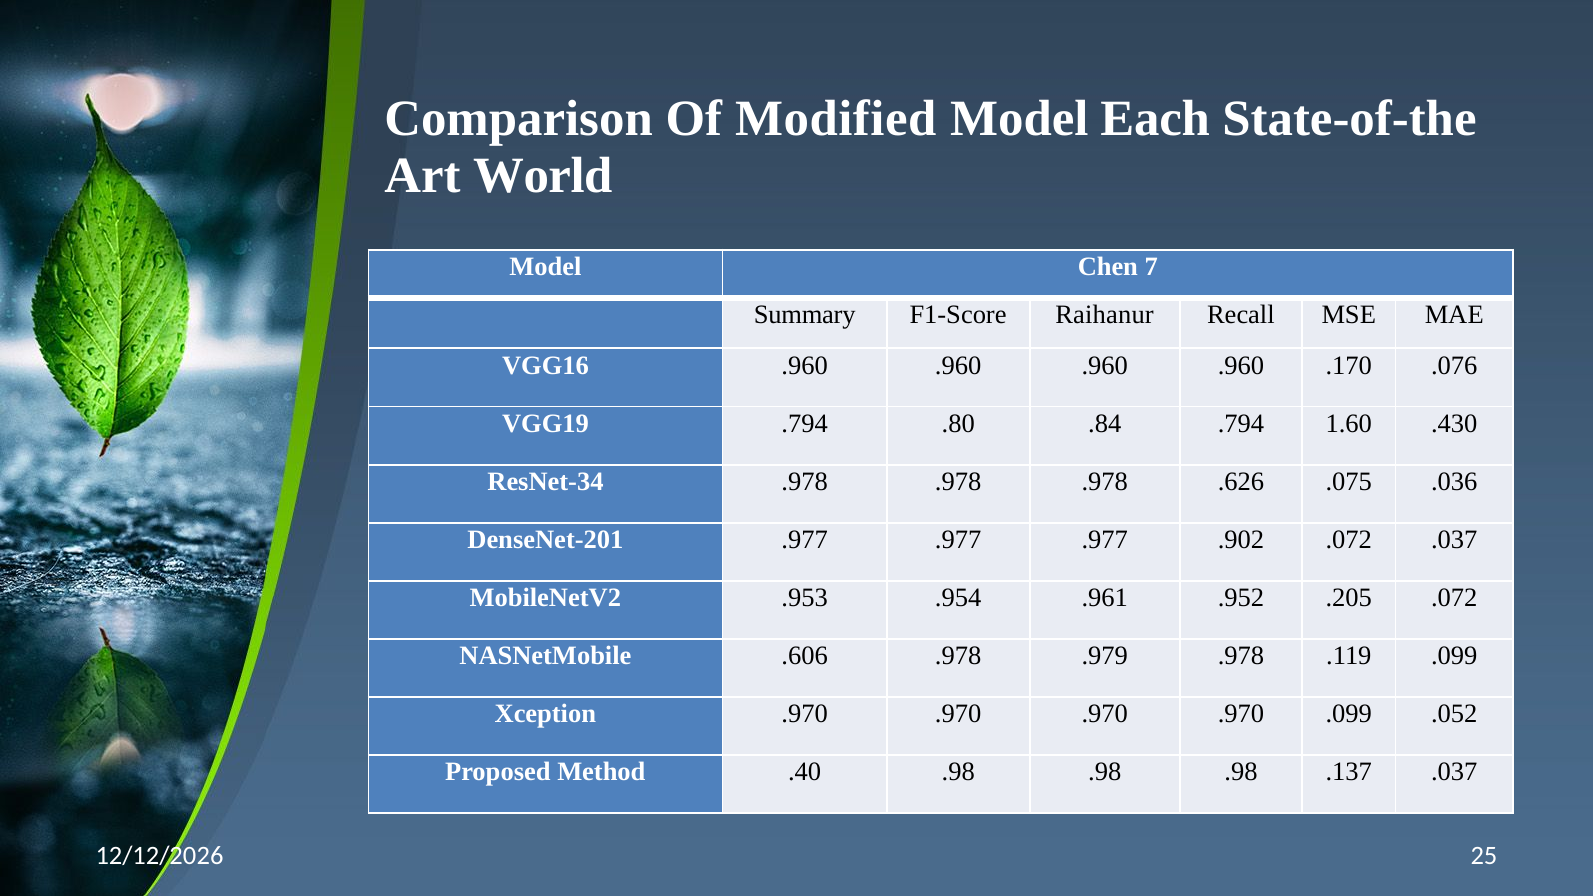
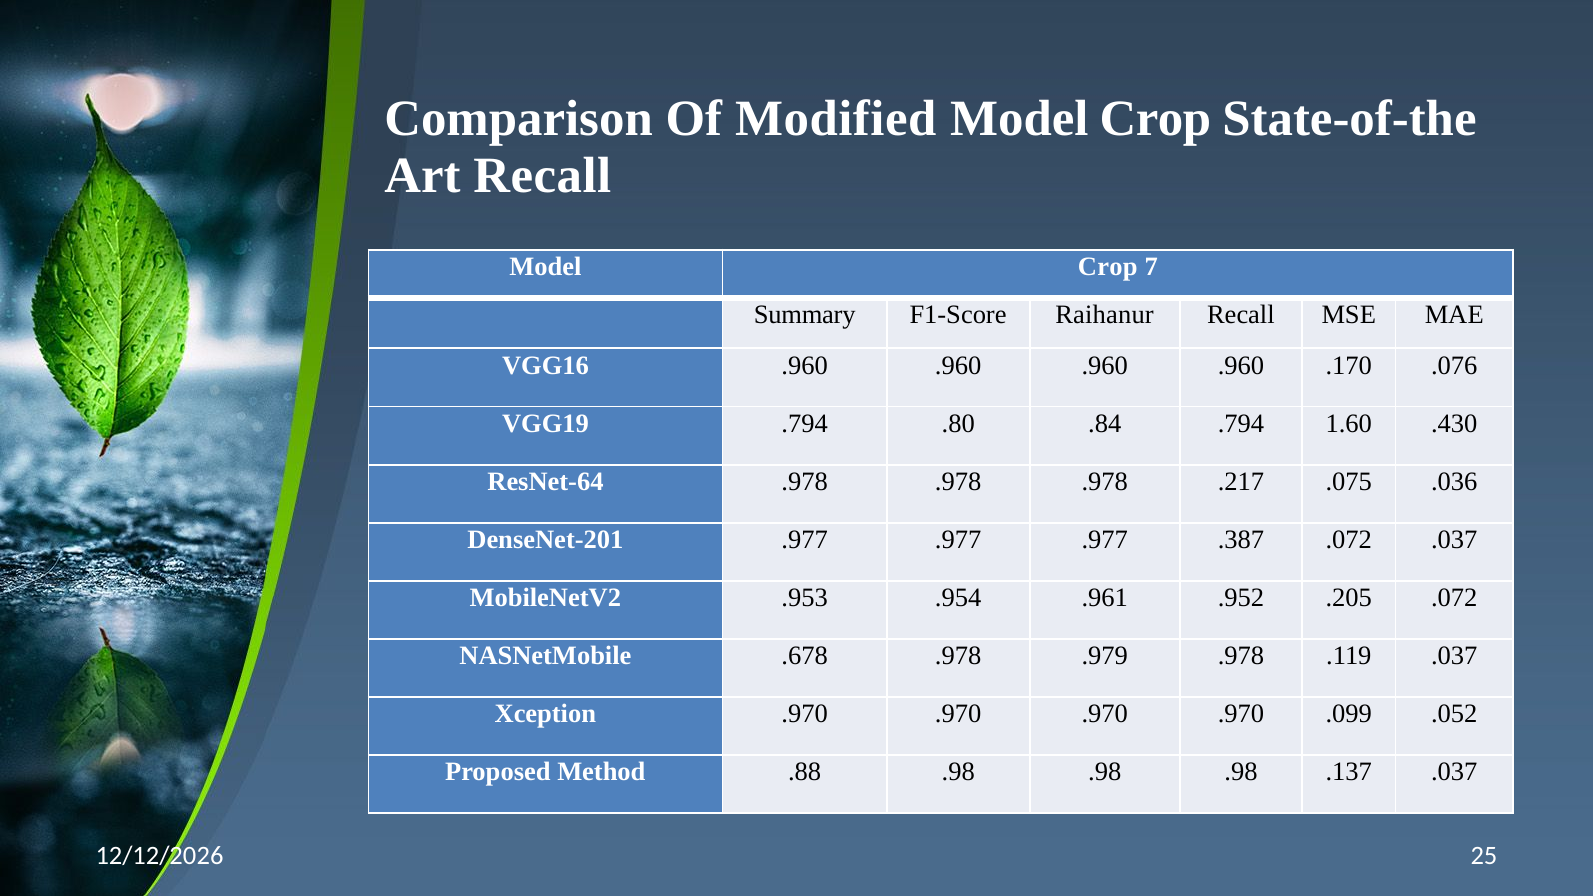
Each: Each -> Crop (1155, 119)
Art World: World -> Recall (542, 176)
Chen: Chen -> Crop (1108, 267)
ResNet-34: ResNet-34 -> ResNet-64 (545, 482)
.626: .626 -> .217 (1241, 482)
.902: .902 -> .387 (1241, 540)
.606: .606 -> .678 (805, 656)
.119 .099: .099 -> .037 (1454, 656)
.40: .40 -> .88 (805, 772)
